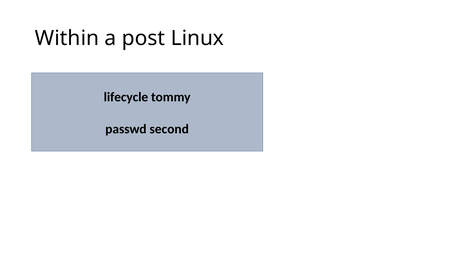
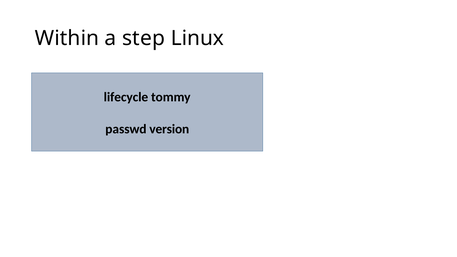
post: post -> step (143, 38)
second: second -> version (169, 129)
